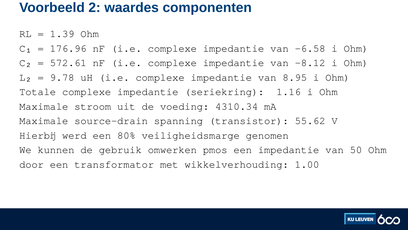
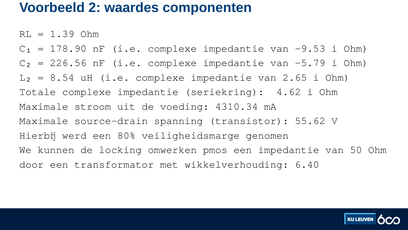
176.96: 176.96 -> 178.90 (68, 48)
-6.58: -6.58 -> -9.53 (310, 48)
572.61: 572.61 -> 226.56 (68, 63)
-8.12: -8.12 -> -5.79 (310, 63)
9.78: 9.78 -> 8.54 (62, 77)
8.95: 8.95 -> 2.65 (295, 77)
1.16: 1.16 -> 4.62 (289, 92)
gebruik: gebruik -> locking (120, 150)
1.00: 1.00 -> 6.40 (307, 164)
